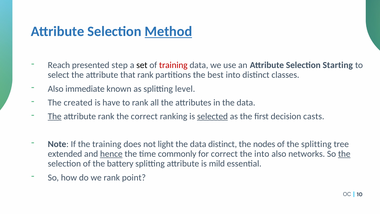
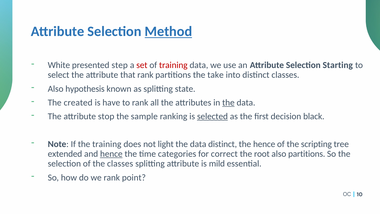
Reach: Reach -> White (59, 65)
set colour: black -> red (142, 65)
best: best -> take (216, 75)
immediate: immediate -> hypothesis (85, 89)
level: level -> state (185, 89)
the underline: none -> present (228, 102)
The underline: present -> none (55, 116)
attribute rank: rank -> stop (106, 116)
the correct: correct -> sample (144, 116)
casts: casts -> black (314, 116)
the nodes: nodes -> hence (264, 144)
the splitting: splitting -> scripting (316, 144)
commonly: commonly -> categories (177, 154)
the into: into -> root (262, 154)
also networks: networks -> partitions (307, 154)
the underline: present -> none (344, 154)
the battery: battery -> classes (120, 163)
